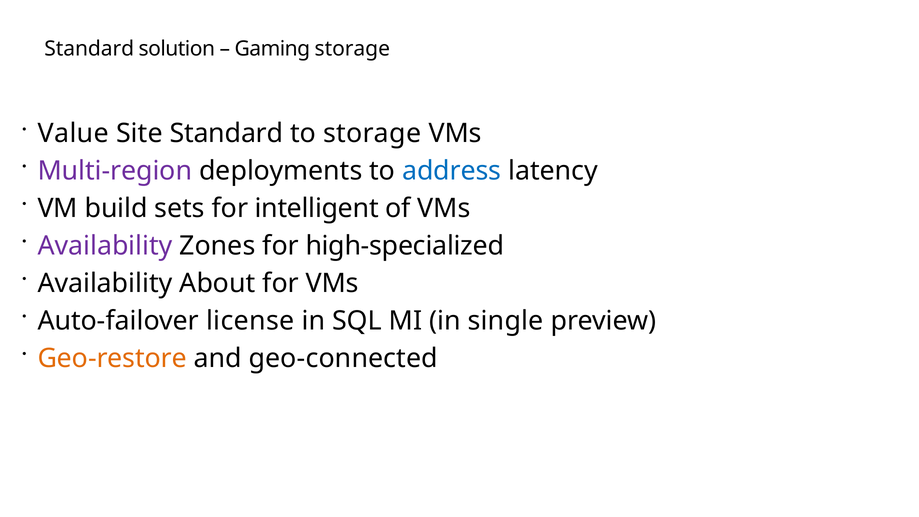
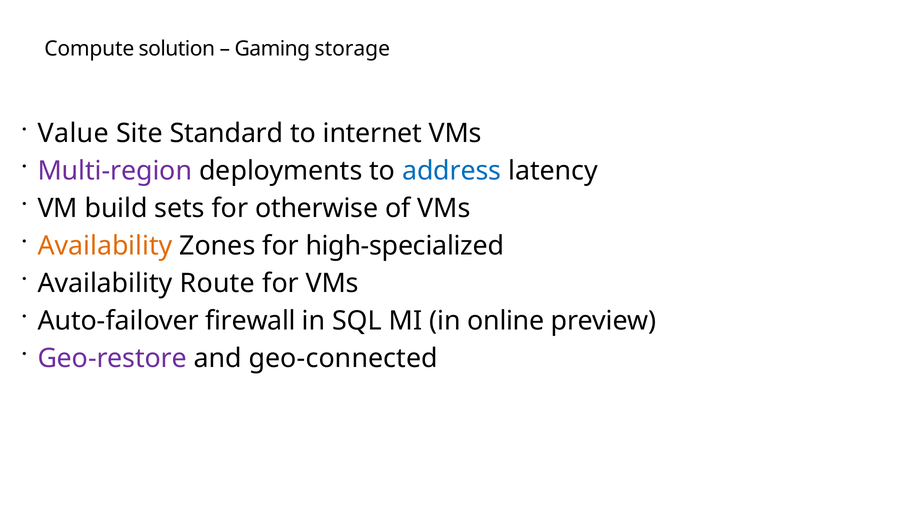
Standard: Standard -> Compute (89, 49)
to storage: storage -> internet (372, 134)
intelligent: intelligent -> otherwise (317, 209)
Availability colour: purple -> orange (105, 246)
About: About -> Route (217, 284)
license: license -> firewall (251, 321)
single: single -> online (506, 321)
Geo-restore colour: orange -> purple (112, 358)
